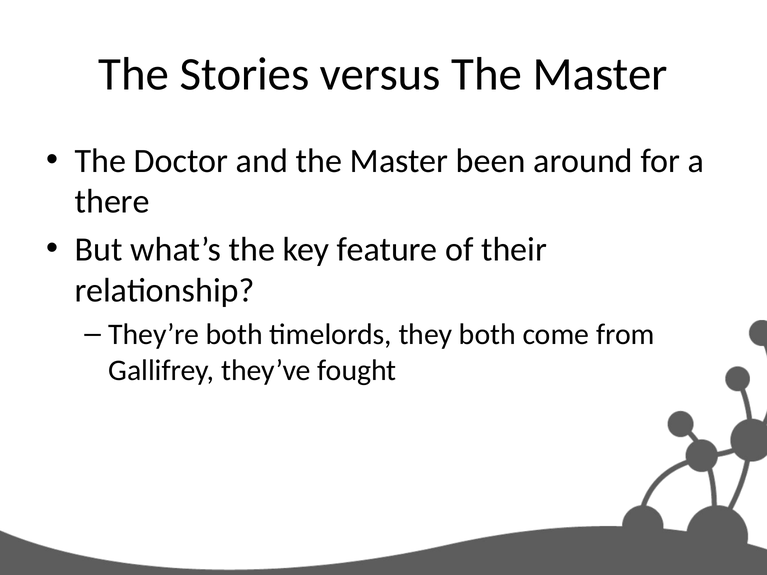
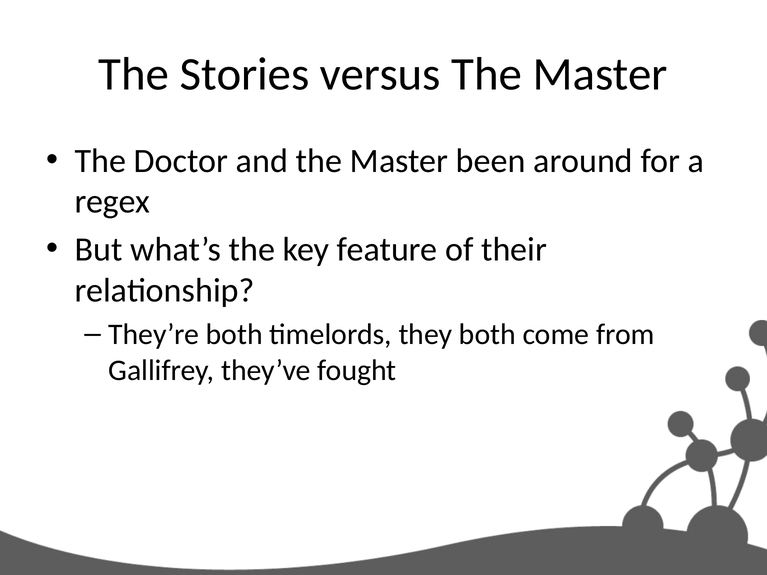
there: there -> regex (112, 202)
